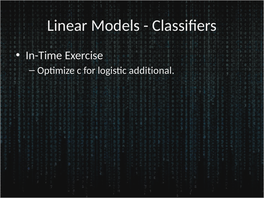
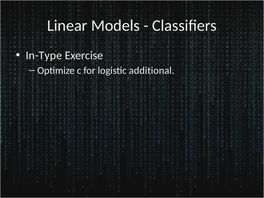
In-Time: In-Time -> In-Type (44, 55)
